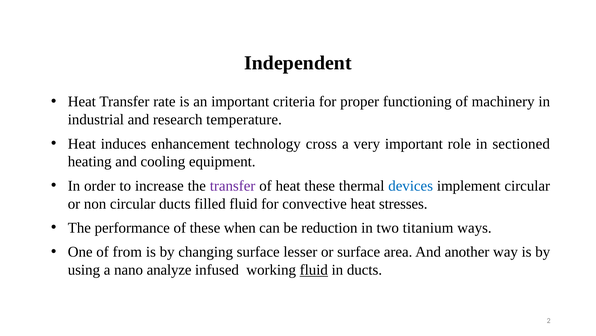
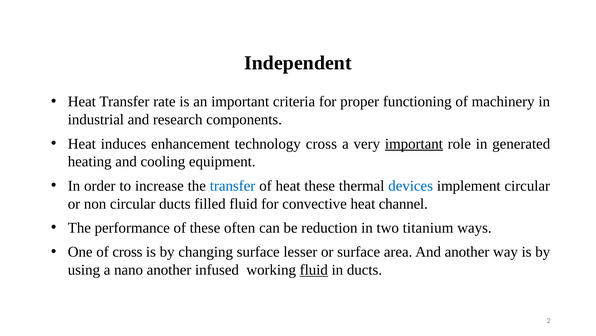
temperature: temperature -> components (244, 119)
important underline: none -> present (414, 143)
sectioned: sectioned -> generated (521, 143)
transfer colour: purple -> blue (233, 185)
stresses: stresses -> channel (403, 203)
when: when -> often (240, 227)
of from: from -> cross (127, 251)
nano analyze: analyze -> another (169, 269)
